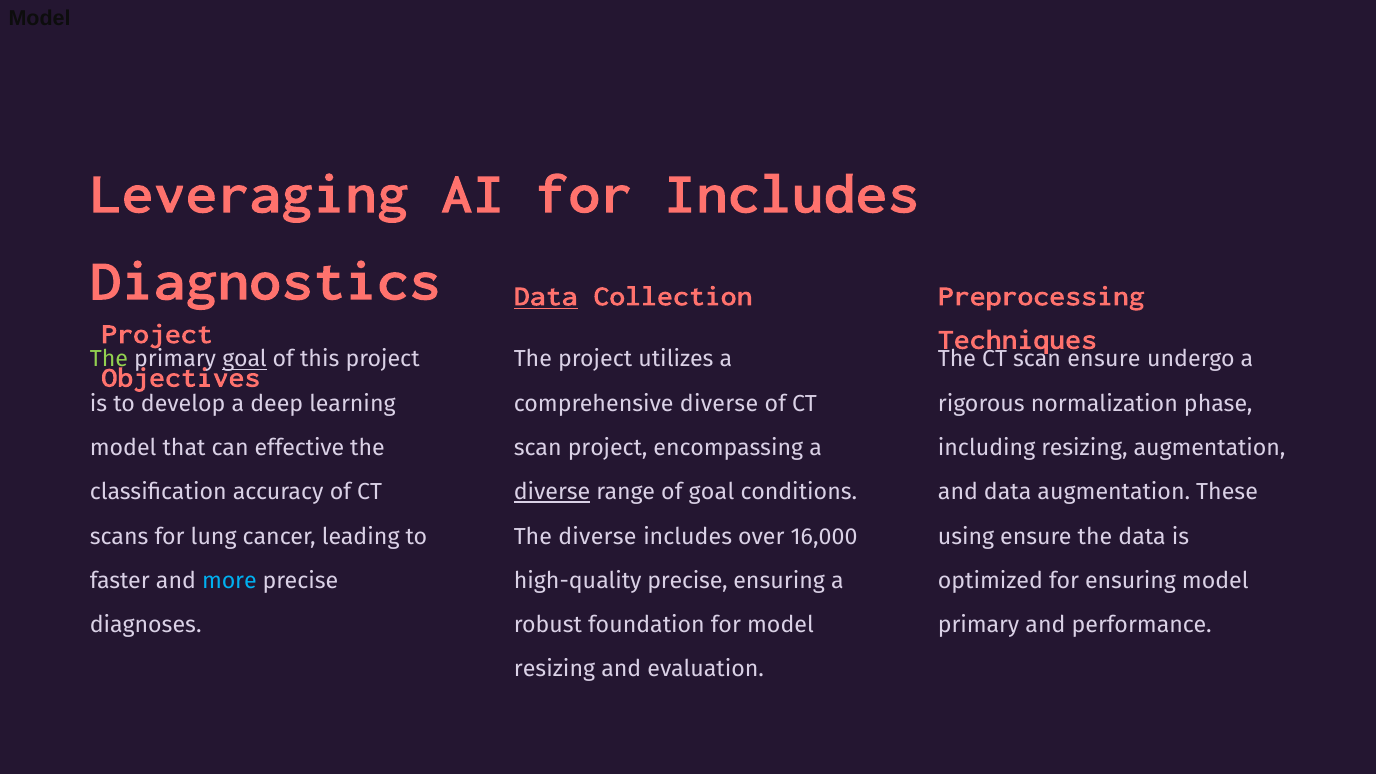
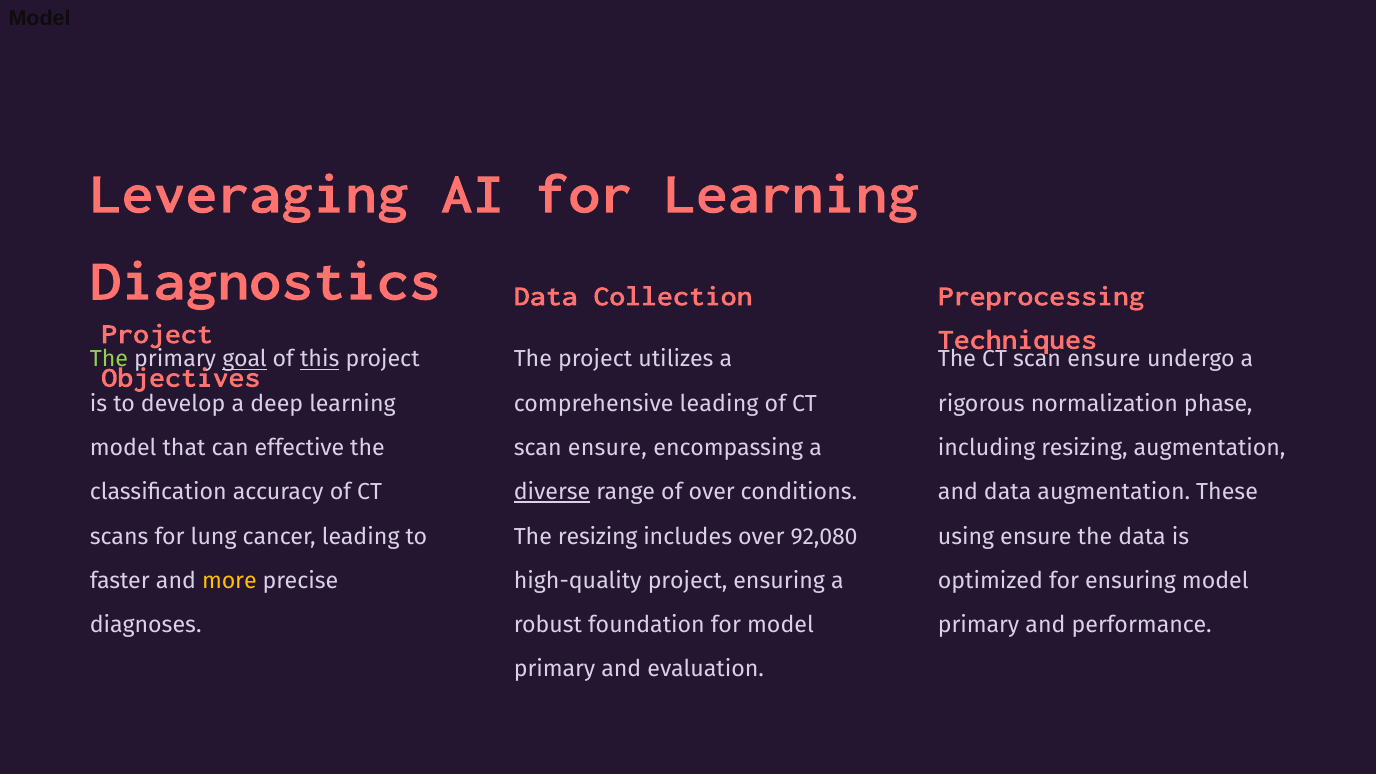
for Includes: Includes -> Learning (792, 194)
Data underline: present -> none (546, 296)
this underline: none -> present (320, 359)
comprehensive diverse: diverse -> leading (719, 404)
project: project -> ensure (607, 448)
of goal: goal -> over (712, 492)
The diverse: diverse -> resizing (598, 536)
16,000: 16,000 -> 92,080 (824, 536)
more colour: light blue -> yellow (229, 581)
high-quality precise: precise -> project (688, 581)
resizing: resizing -> primary (555, 669)
